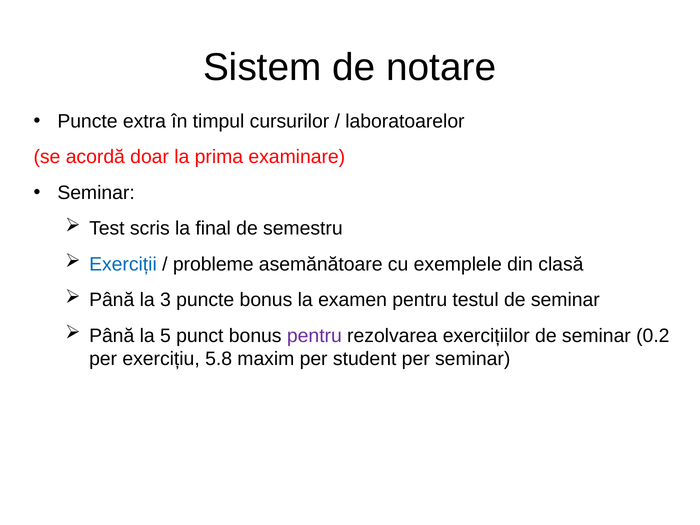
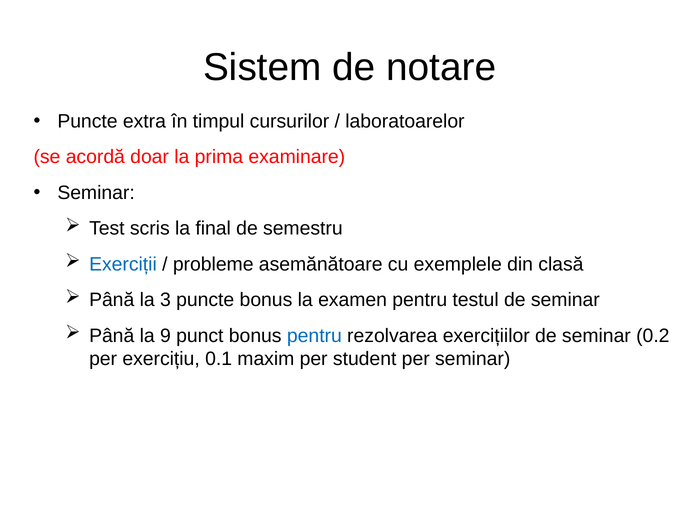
5: 5 -> 9 (165, 336)
pentru colour: purple -> blue (314, 336)
5.8: 5.8 -> 0.1 (219, 359)
